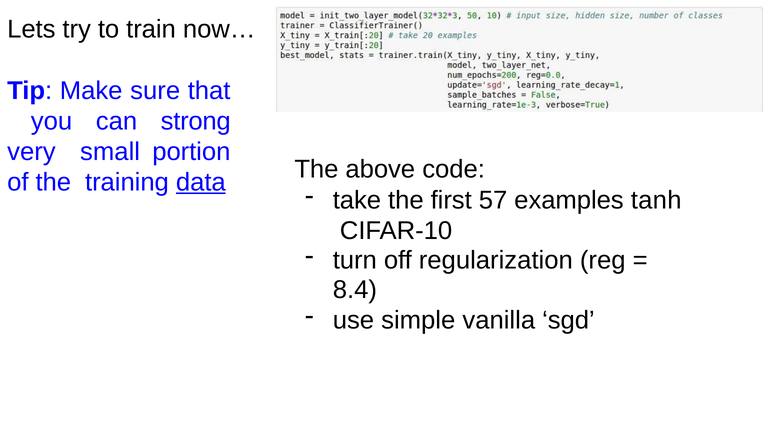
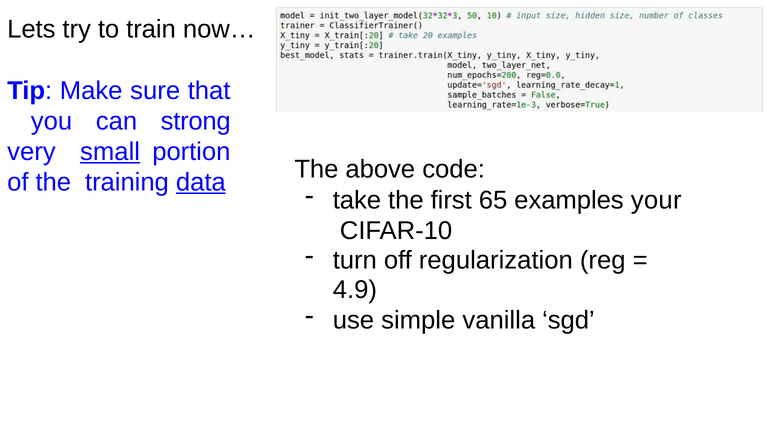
small underline: none -> present (110, 152)
57: 57 -> 65 (493, 201)
tanh: tanh -> your (656, 201)
8.4: 8.4 -> 4.9 (355, 290)
